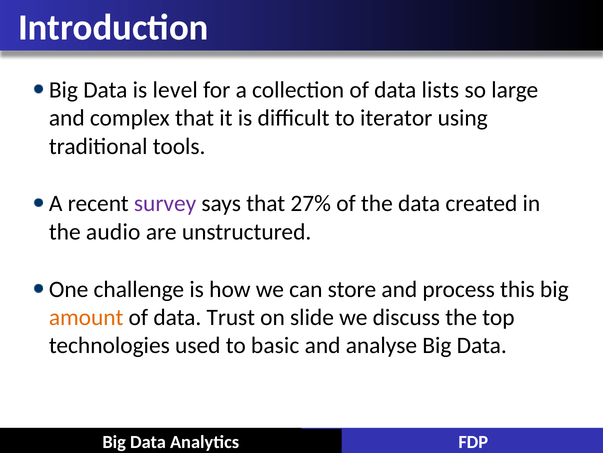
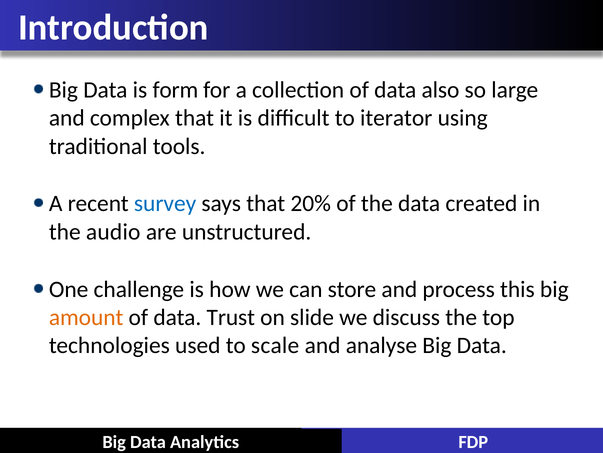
level: level -> form (175, 90)
lists: lists -> also (440, 90)
survey colour: purple -> blue (165, 203)
27%: 27% -> 20% (311, 203)
basic: basic -> scale (275, 345)
